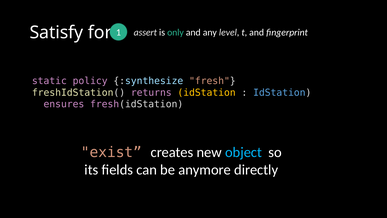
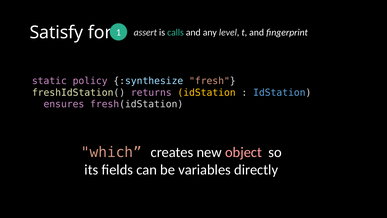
only: only -> calls (175, 32)
exist: exist -> which (111, 152)
object colour: light blue -> pink (244, 152)
anymore: anymore -> variables (205, 169)
